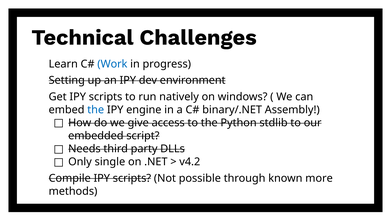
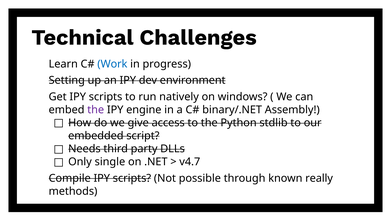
the colour: blue -> purple (96, 110)
v4.2: v4.2 -> v4.7 (190, 162)
more: more -> really (319, 178)
